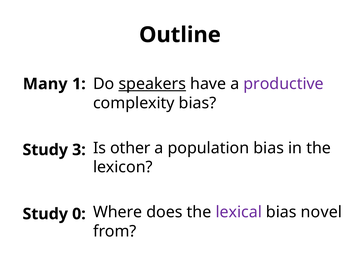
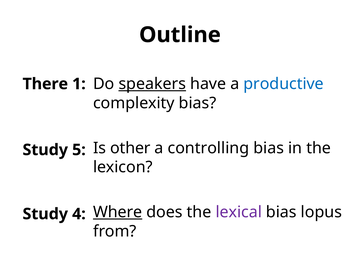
Many: Many -> There (45, 84)
productive colour: purple -> blue (284, 84)
population: population -> controlling (208, 148)
3: 3 -> 5 (79, 150)
Where underline: none -> present (118, 212)
novel: novel -> lopus (321, 212)
0: 0 -> 4 (79, 214)
